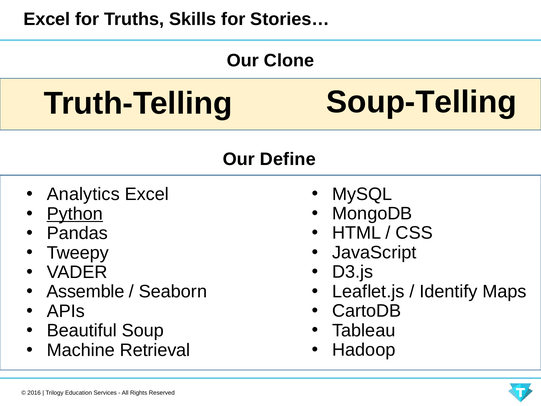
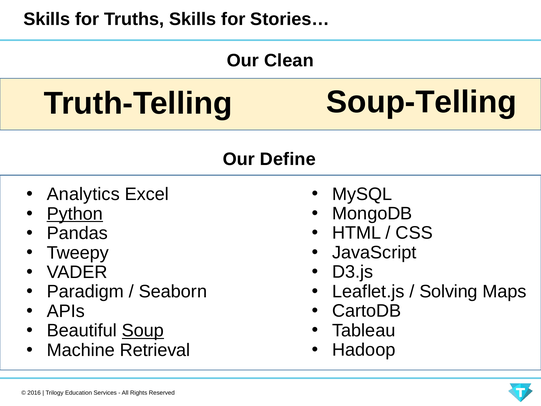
Excel: Excel -> Skills (47, 19)
Clone: Clone -> Clean (289, 60)
Identify: Identify -> Solving (449, 291)
Assemble: Assemble -> Paradigm (85, 292)
Soup underline: none -> present (143, 330)
